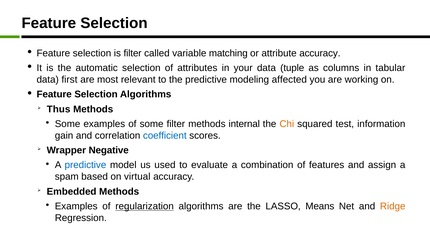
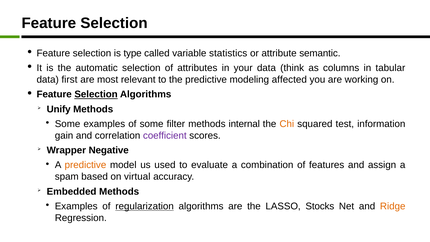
is filter: filter -> type (133, 53)
matching: matching -> statistics (228, 53)
attribute accuracy: accuracy -> semantic (320, 53)
tuple: tuple -> think (292, 68)
Selection underline: none -> present (96, 94)
Thus: Thus -> Unify (59, 109)
coefficient colour: blue -> purple (165, 136)
predictive colour: blue -> orange (85, 165)
Means: Means -> Stocks (320, 206)
